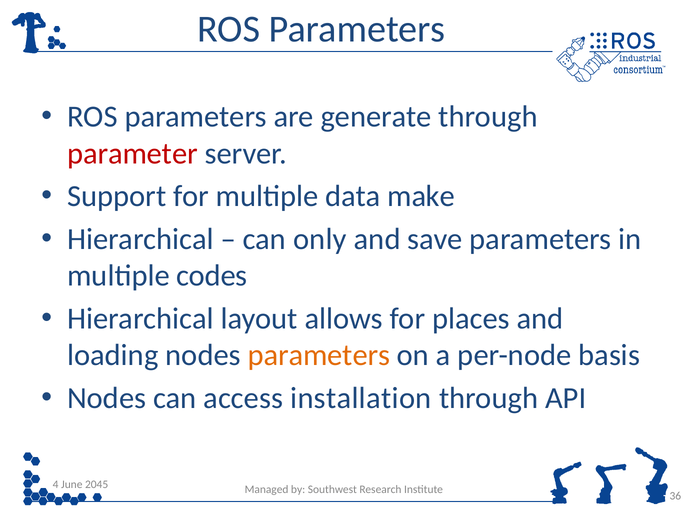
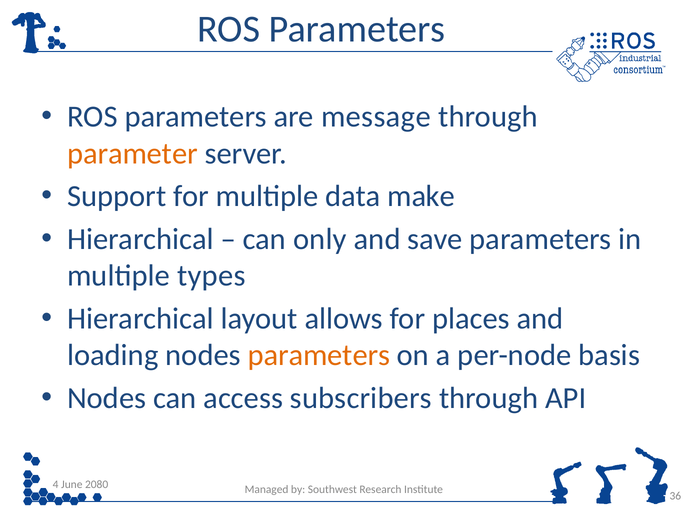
generate: generate -> message (376, 117)
parameter colour: red -> orange (132, 153)
codes: codes -> types (212, 276)
installation: installation -> subscribers (361, 398)
2045: 2045 -> 2080 (97, 485)
